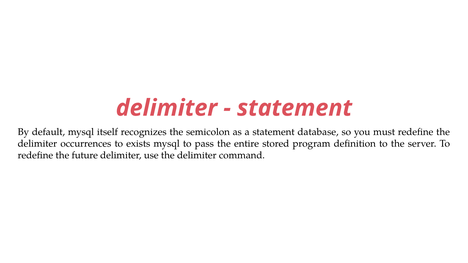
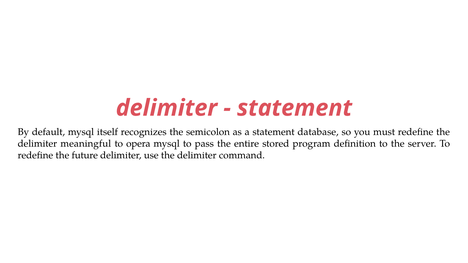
occurrences: occurrences -> meaningful (86, 144)
exists: exists -> opera (138, 144)
